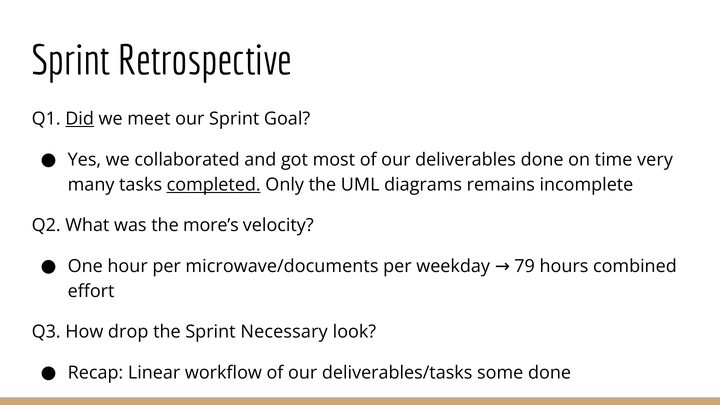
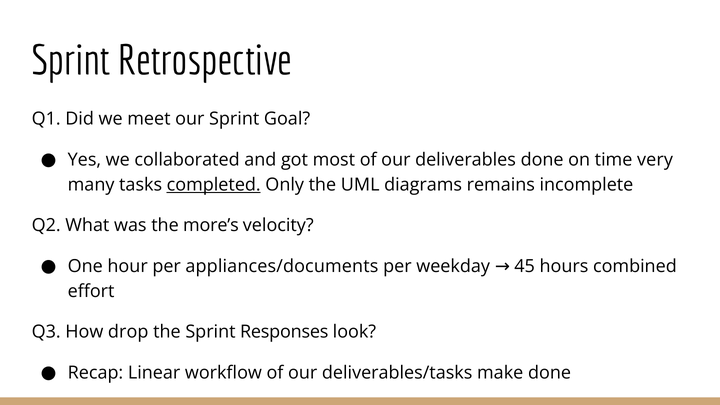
Did underline: present -> none (80, 119)
microwave/documents: microwave/documents -> appliances/documents (282, 266)
79: 79 -> 45 (525, 266)
Necessary: Necessary -> Responses (284, 332)
some: some -> make (500, 373)
